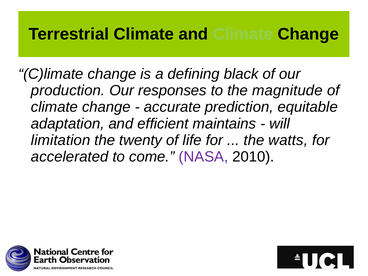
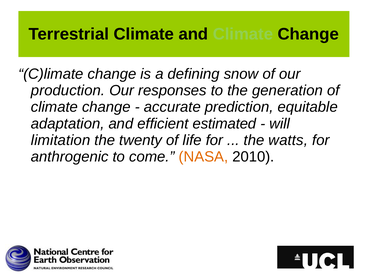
black: black -> snow (241, 74)
magnitude: magnitude -> generation (287, 90)
maintains: maintains -> estimated (224, 124)
accelerated: accelerated -> anthrogenic (70, 157)
NASA colour: purple -> orange (203, 157)
